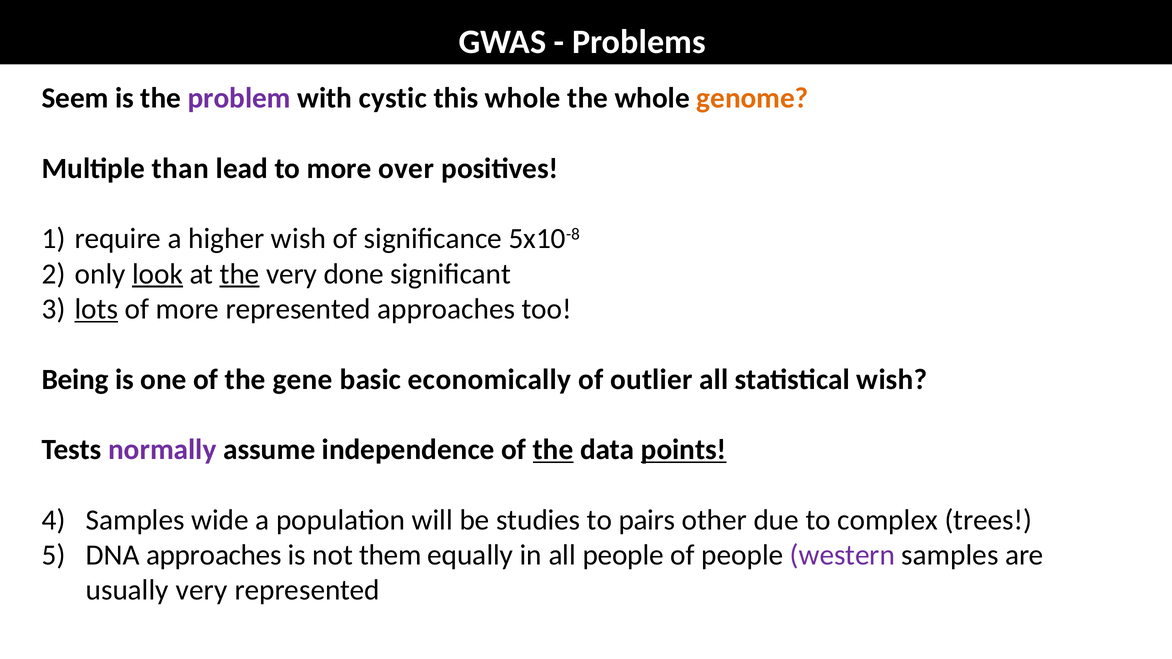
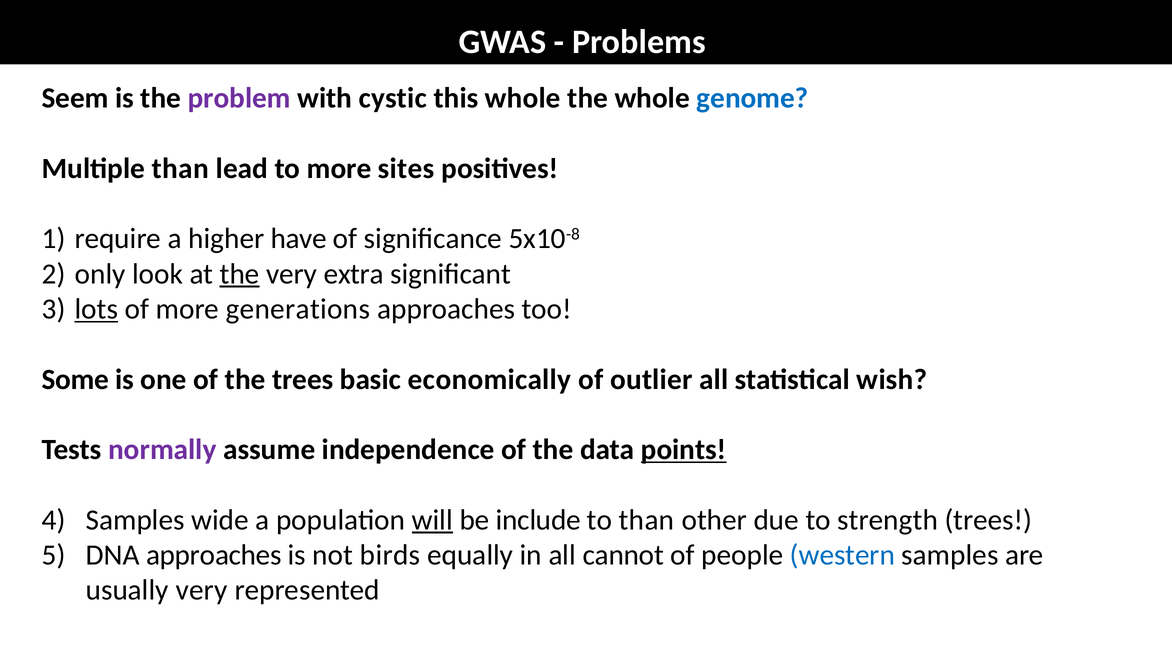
genome colour: orange -> blue (752, 98)
over: over -> sites (406, 169)
higher wish: wish -> have (299, 239)
look underline: present -> none (158, 274)
done: done -> extra (354, 274)
more represented: represented -> generations (298, 309)
Being: Being -> Some (75, 379)
the gene: gene -> trees (303, 379)
the underline: present -> none (553, 450)
will underline: none -> present (432, 520)
studies: studies -> include (538, 520)
to pairs: pairs -> than (647, 520)
complex: complex -> strength (888, 520)
them: them -> birds (390, 555)
all people: people -> cannot (623, 555)
western colour: purple -> blue (842, 555)
